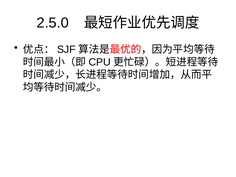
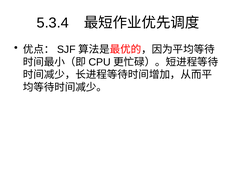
2.5.0: 2.5.0 -> 5.3.4 (53, 23)
